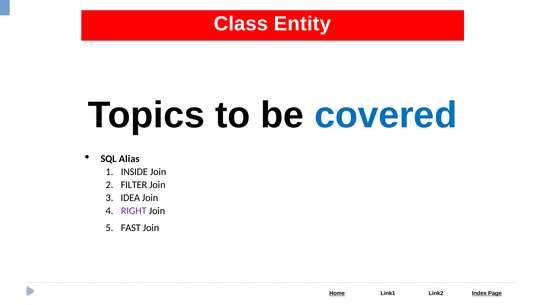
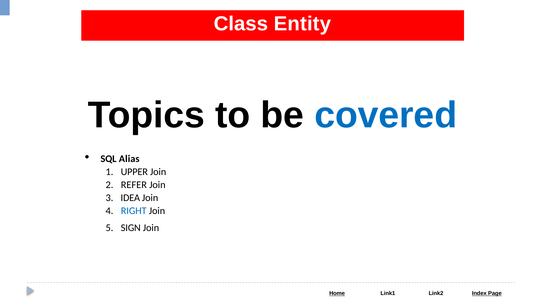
INSIDE: INSIDE -> UPPER (134, 172)
FILTER: FILTER -> REFER (134, 185)
RIGHT colour: purple -> blue (134, 211)
FAST: FAST -> SIGN (131, 228)
